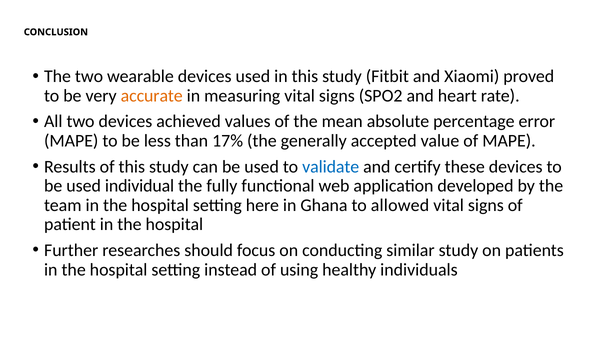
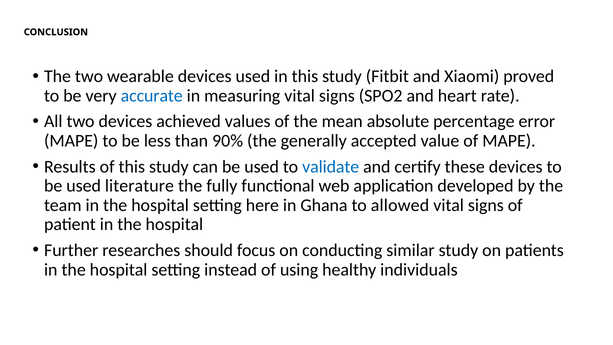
accurate colour: orange -> blue (152, 96)
17%: 17% -> 90% (228, 141)
individual: individual -> literature (139, 186)
